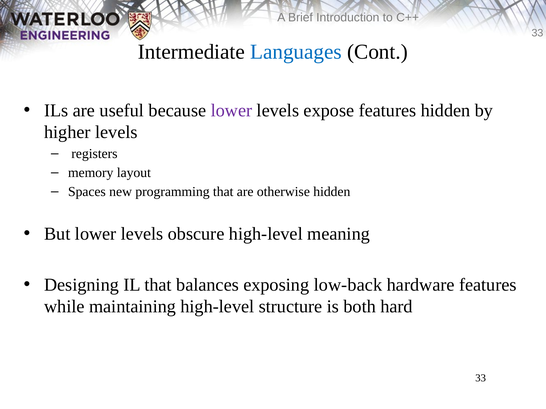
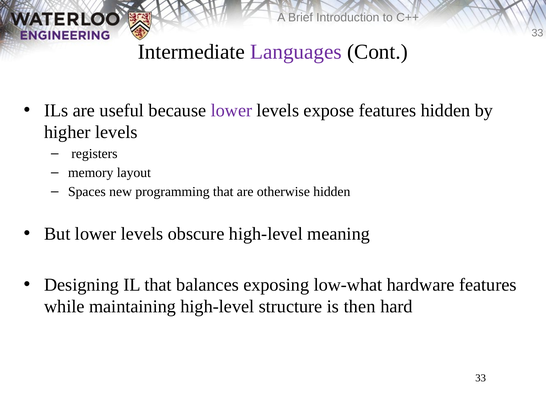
Languages colour: blue -> purple (296, 52)
low-back: low-back -> low-what (348, 285)
both: both -> then (360, 307)
